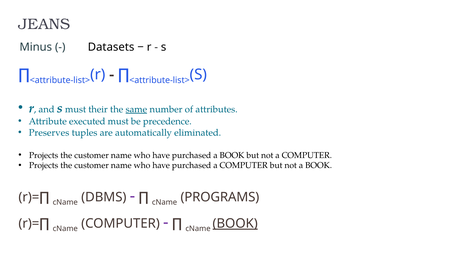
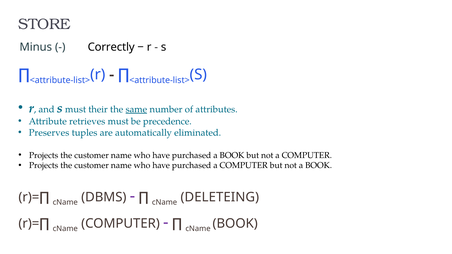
JEANS: JEANS -> STORE (44, 24)
Datasets: Datasets -> Correctly (111, 47)
executed: executed -> retrieves (87, 121)
PROGRAMS: PROGRAMS -> DELETEING (220, 197)
BOOK underline: present -> none (235, 224)
